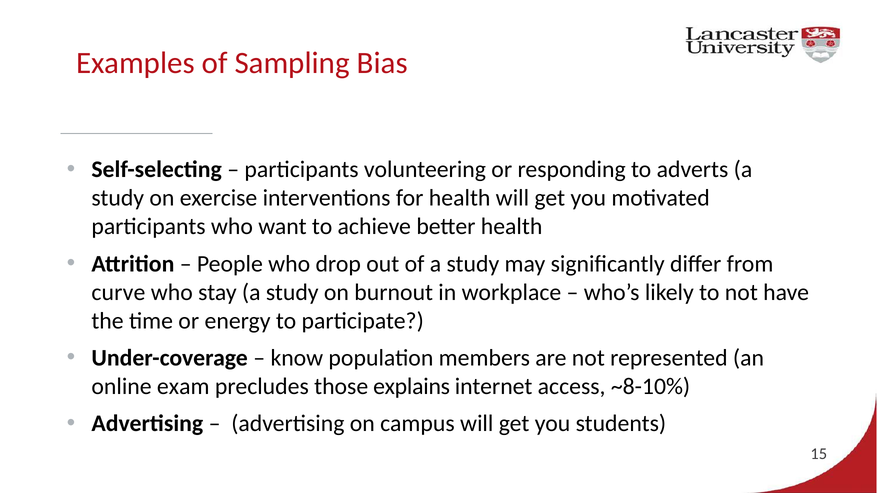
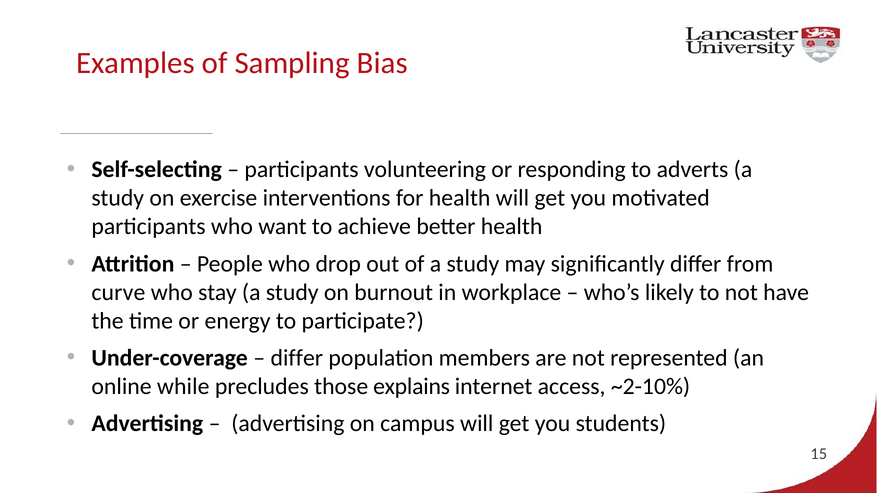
know: know -> differ (297, 358)
exam: exam -> while (183, 387)
~8-10%: ~8-10% -> ~2-10% (651, 387)
